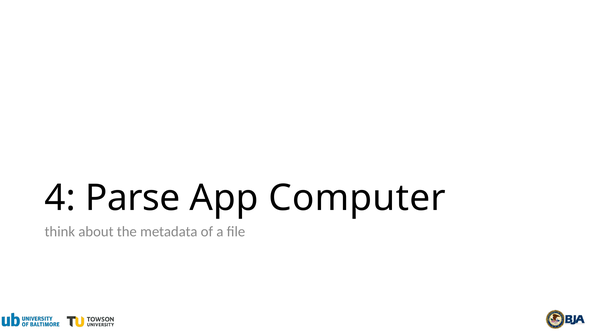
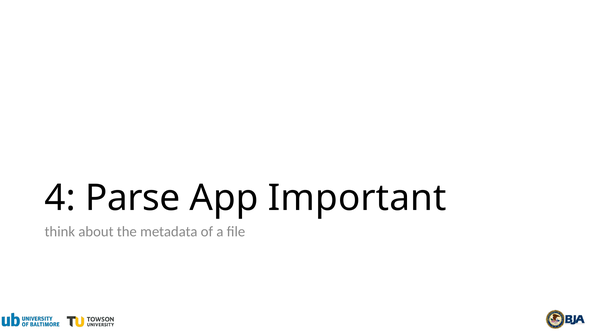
Computer: Computer -> Important (357, 198)
